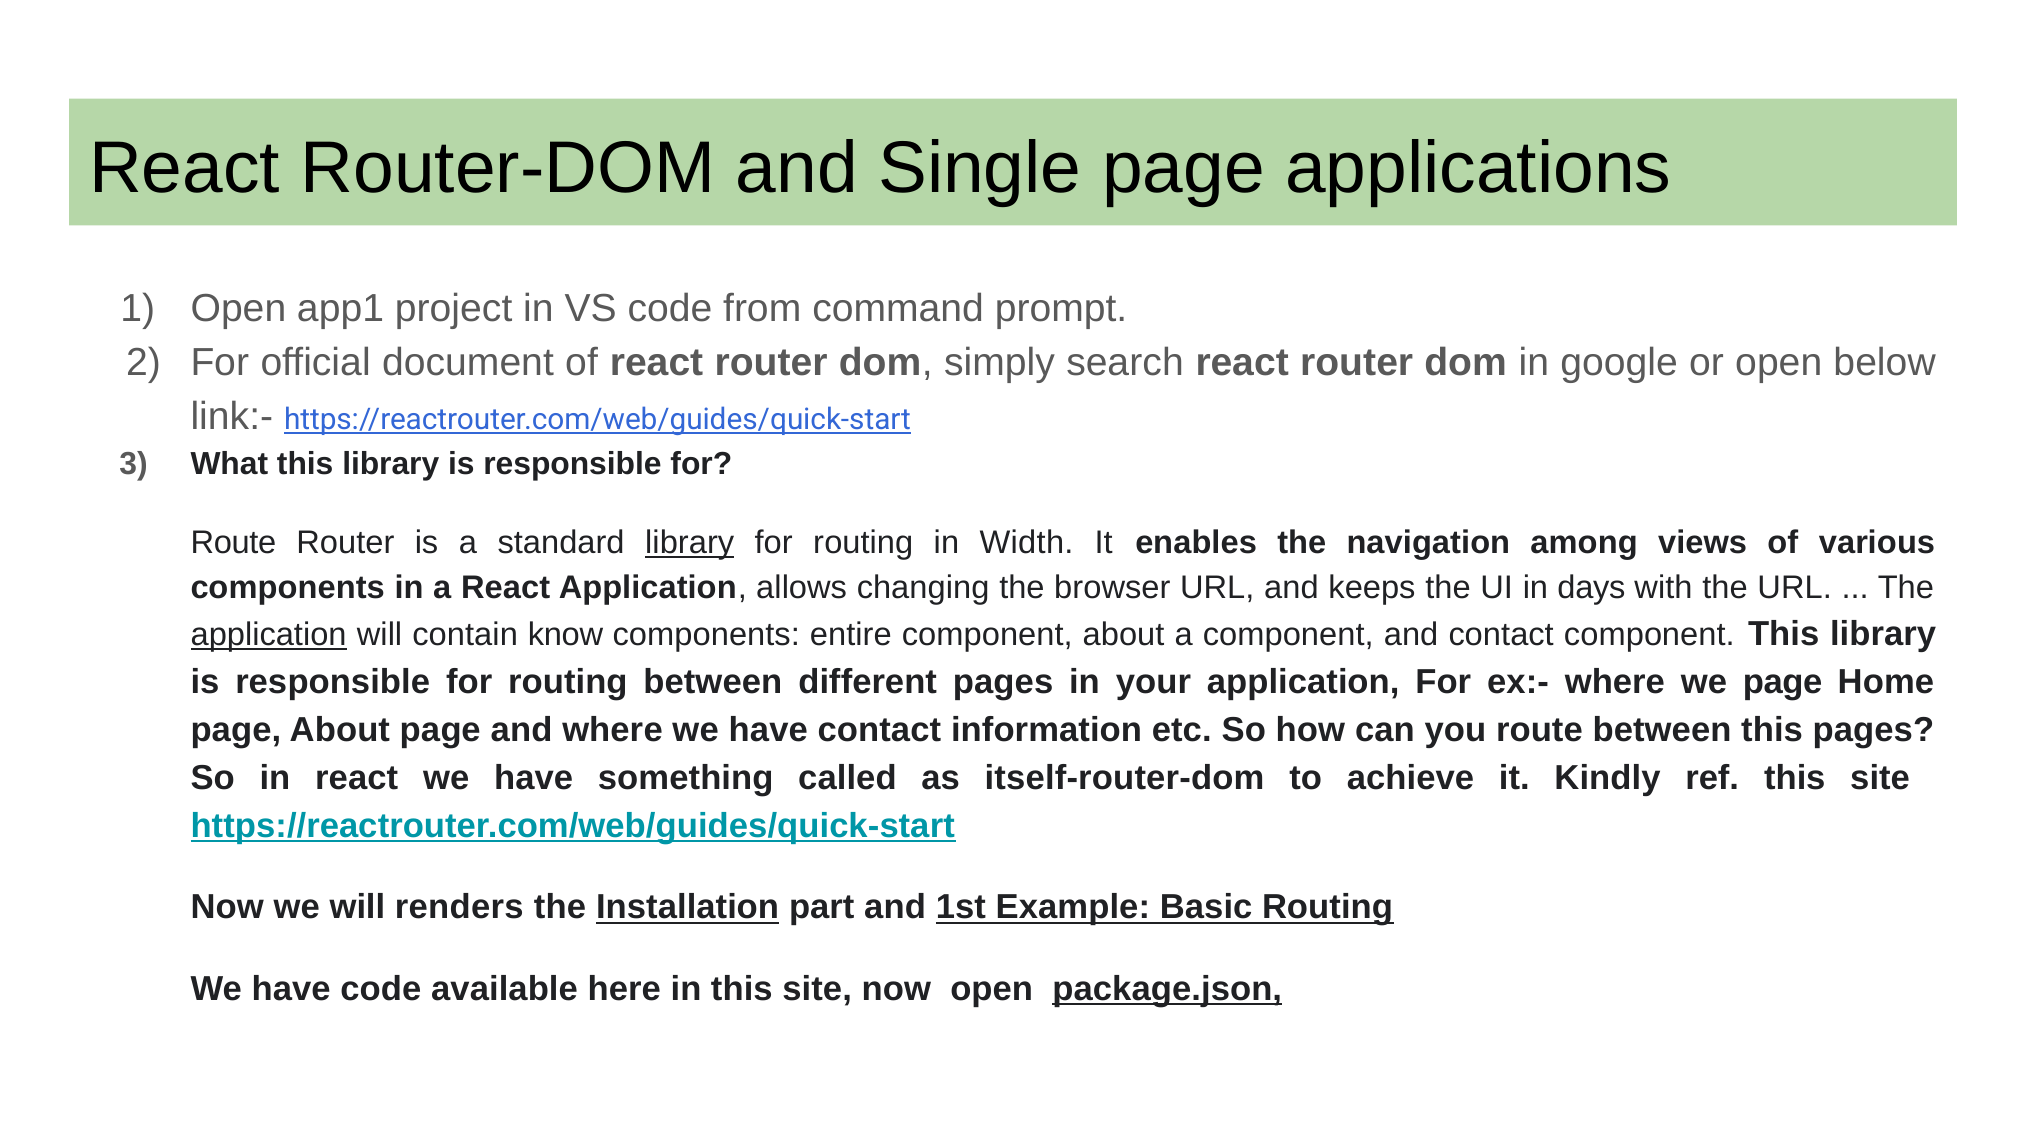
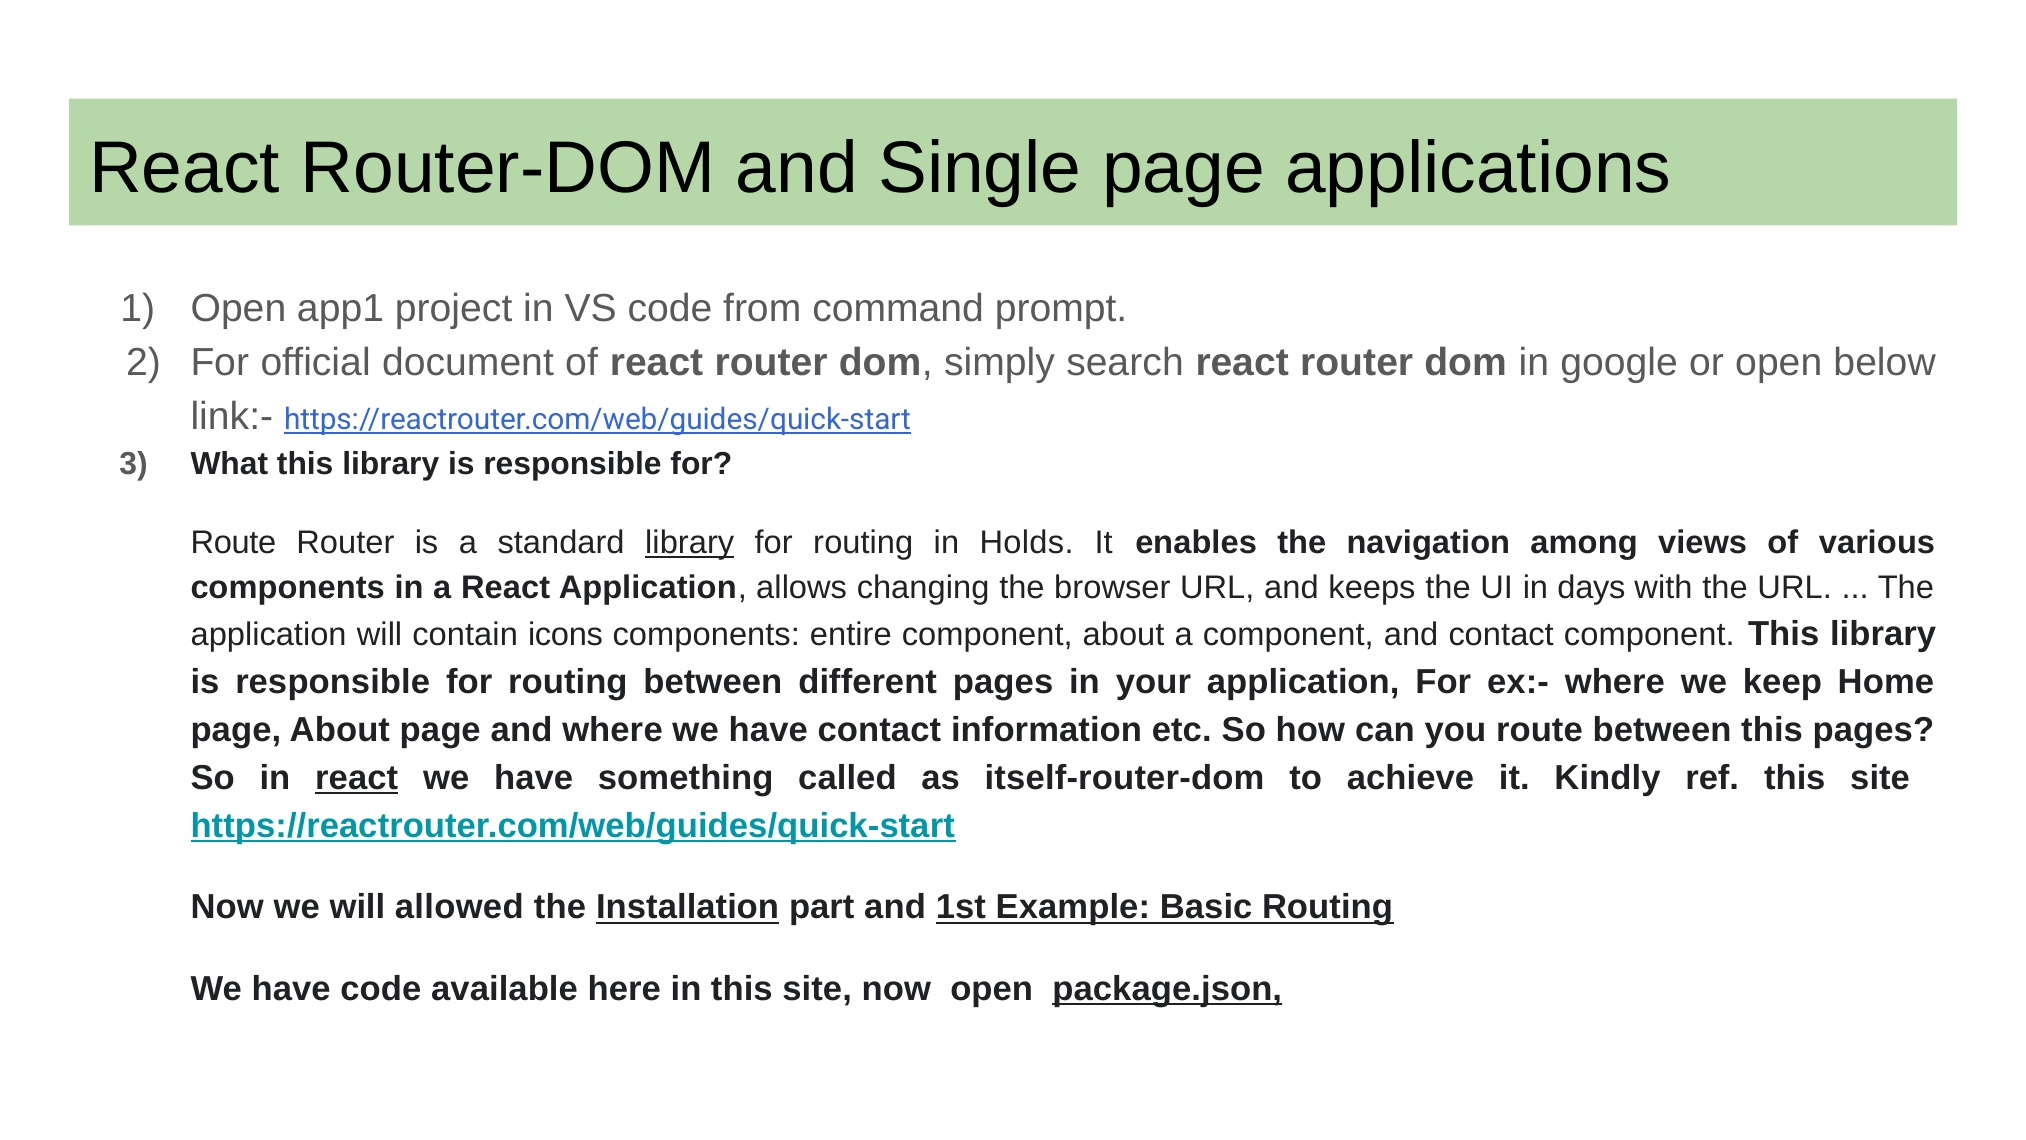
Width: Width -> Holds (1027, 543)
application underline: present -> none (269, 635)
know: know -> icons (565, 635)
we page: page -> keep (1782, 682)
react underline: none -> present (357, 778)
renders: renders -> allowed (459, 907)
